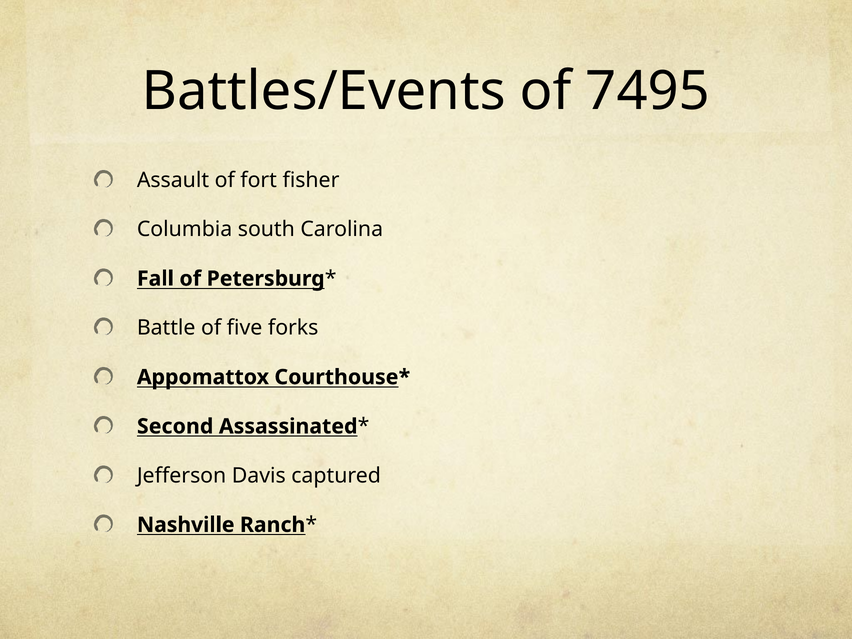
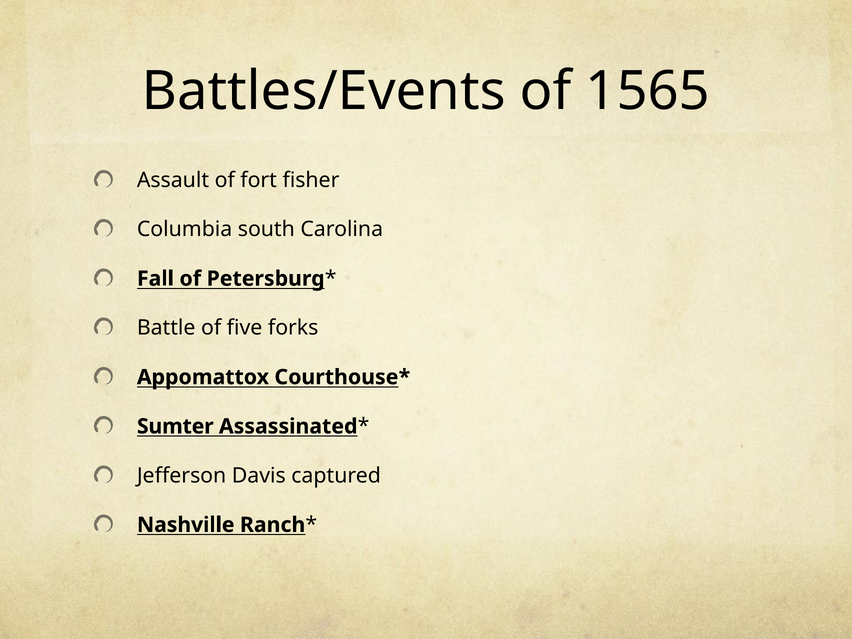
7495: 7495 -> 1565 (648, 91)
Second: Second -> Sumter (175, 426)
